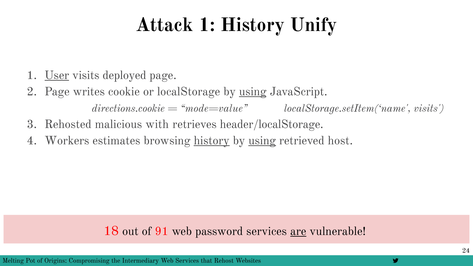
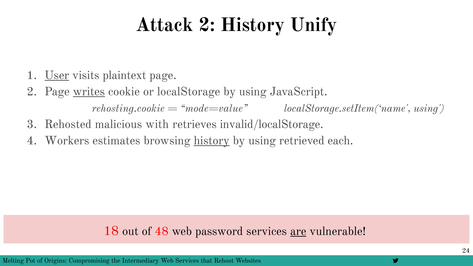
Attack 1: 1 -> 2 (207, 25)
deployed: deployed -> plaintext (124, 75)
writes underline: none -> present (89, 92)
using underline: present -> none (253, 92)
directions.cookie: directions.cookie -> rehosting.cookie (128, 108)
localStorage.setItem(‘name visits: visits -> using (429, 108)
header/localStorage: header/localStorage -> invalid/localStorage (272, 124)
using underline: present -> none (262, 141)
host: host -> each (340, 141)
91: 91 -> 48 (162, 231)
